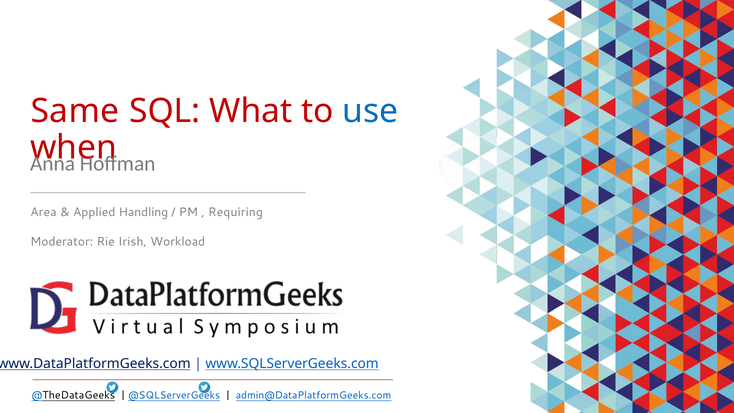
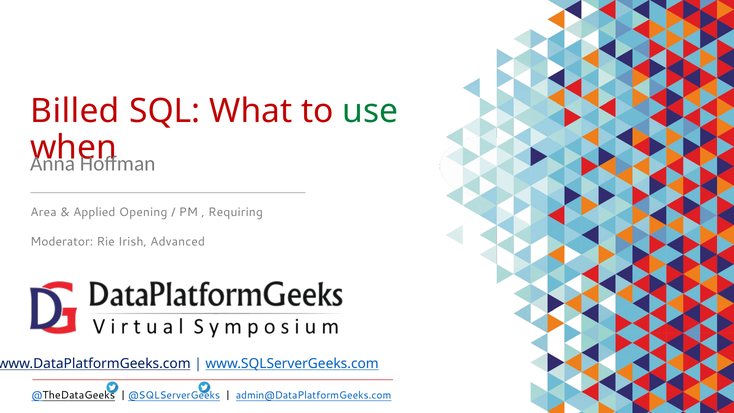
Same: Same -> Billed (75, 111)
use colour: blue -> green (370, 111)
Handling: Handling -> Opening (143, 212)
Workload: Workload -> Advanced (178, 242)
